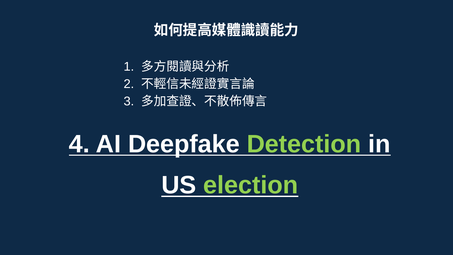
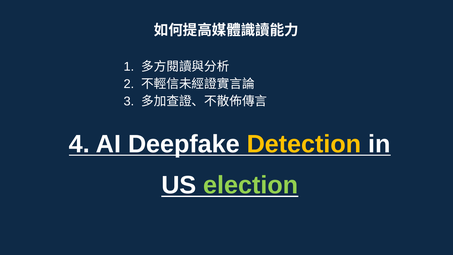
Detection colour: light green -> yellow (304, 144)
